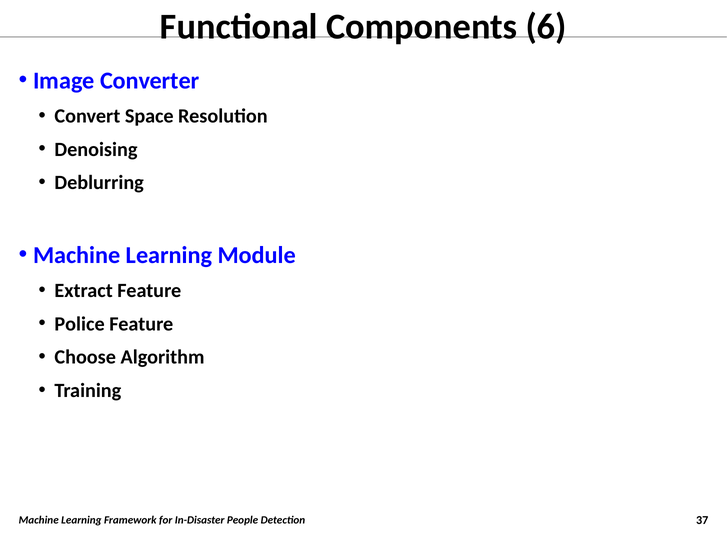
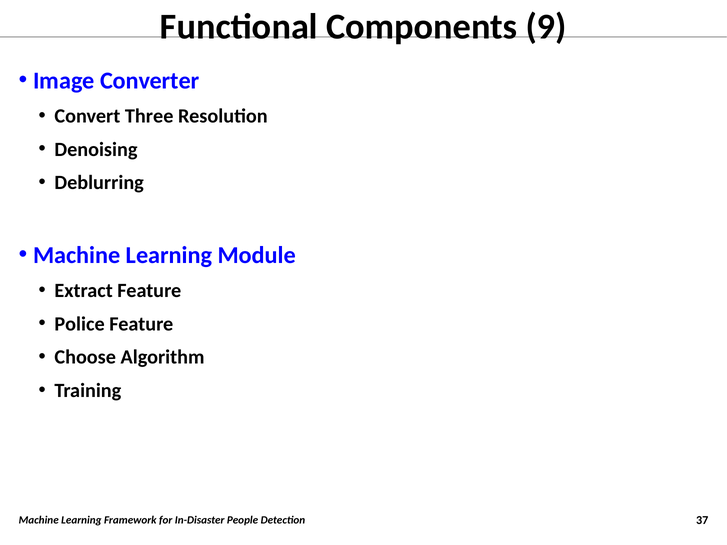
6: 6 -> 9 (546, 27)
Space: Space -> Three (149, 116)
